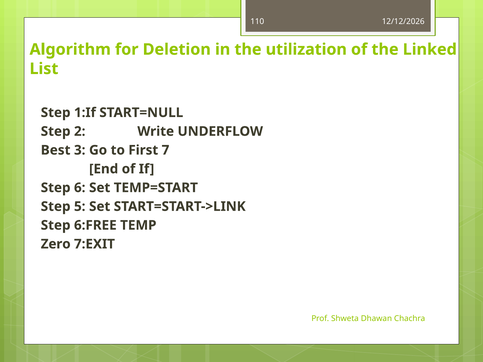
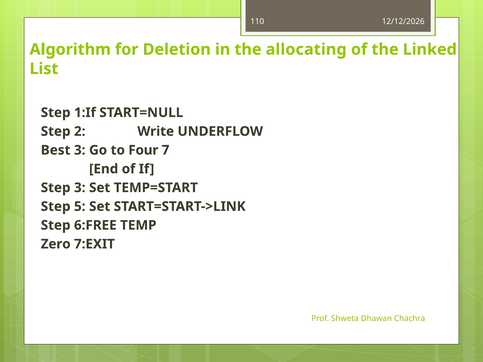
utilization: utilization -> allocating (306, 49)
First: First -> Four (143, 150)
Step 6: 6 -> 3 (80, 188)
